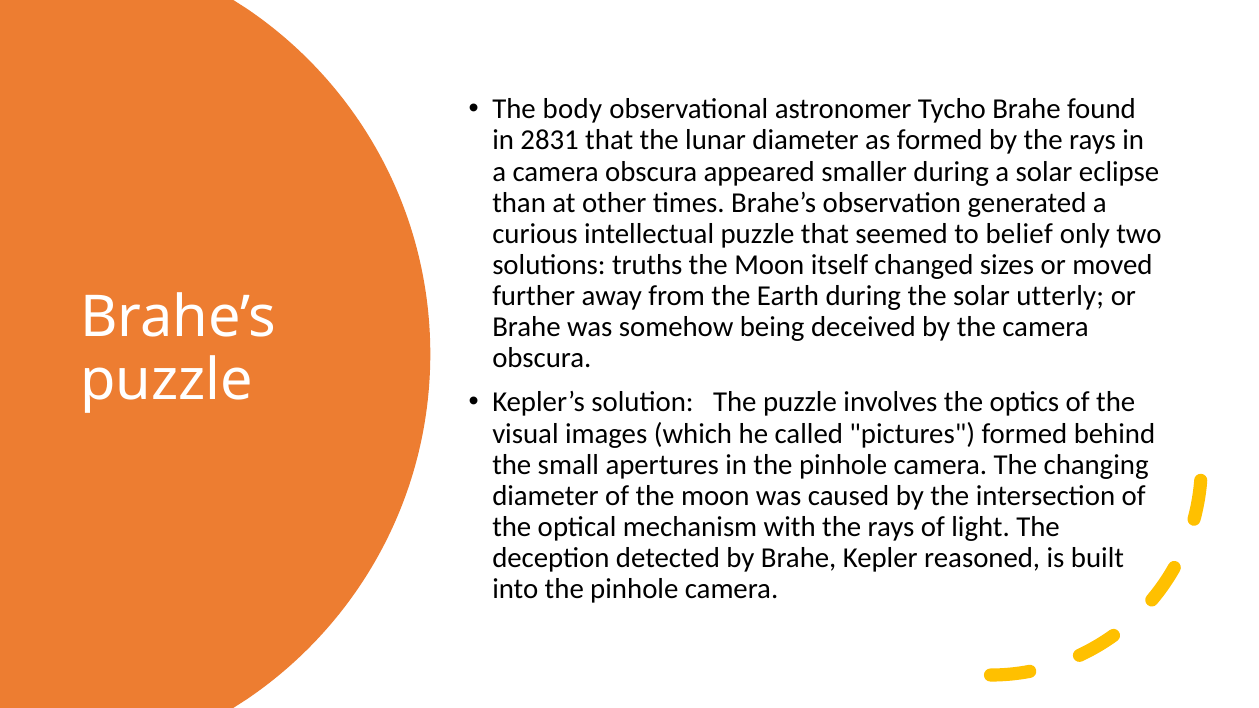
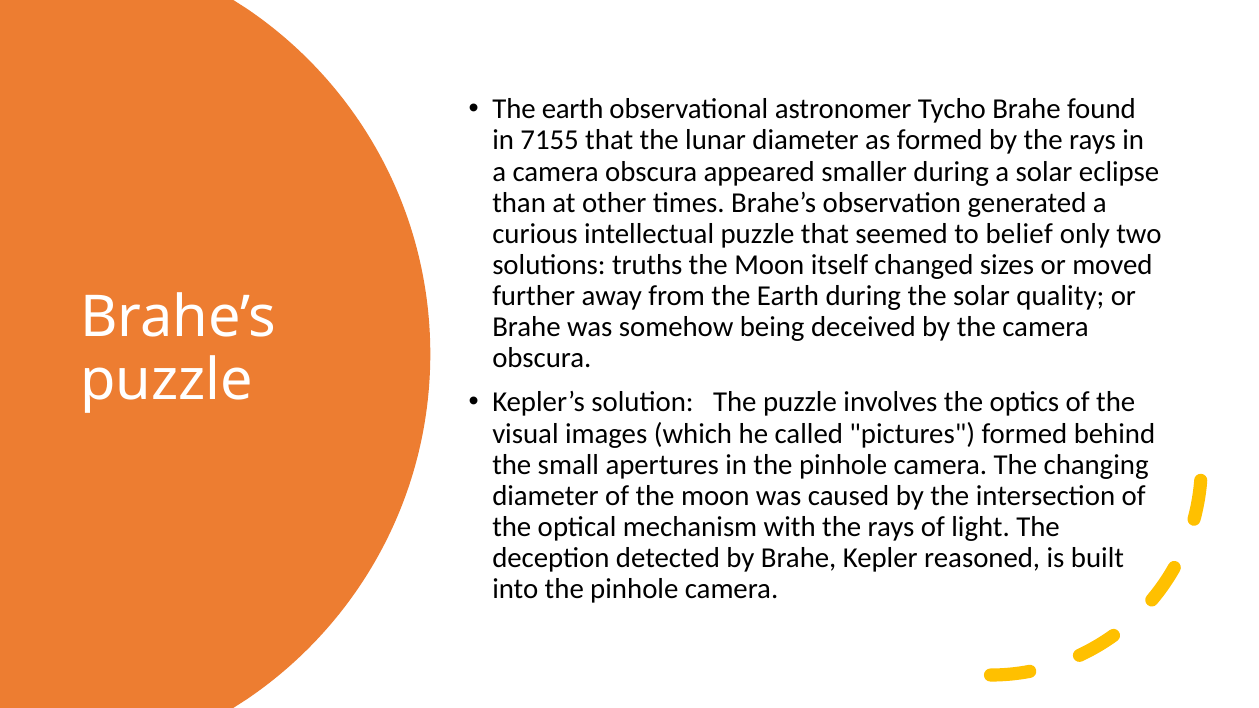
body: body -> earth (573, 109)
2831: 2831 -> 7155 (550, 140)
utterly: utterly -> quality (1060, 296)
